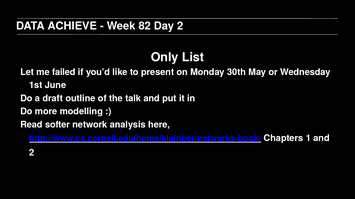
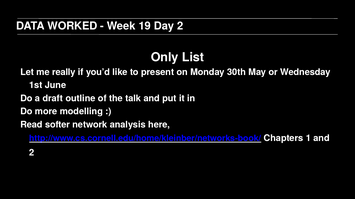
ACHIEVE: ACHIEVE -> WORKED (72, 26)
82: 82 -> 19 (145, 26)
failed: failed -> really (64, 72)
